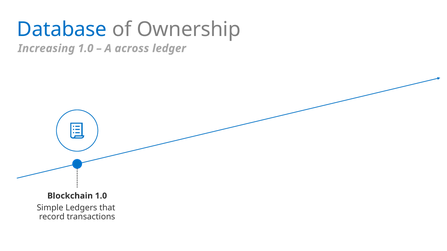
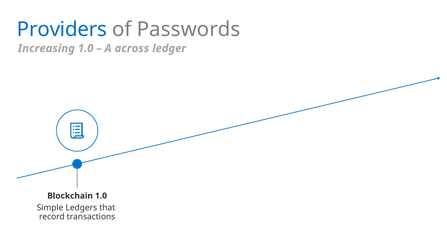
Database: Database -> Providers (62, 30)
Ownership: Ownership -> Passwords (189, 30)
